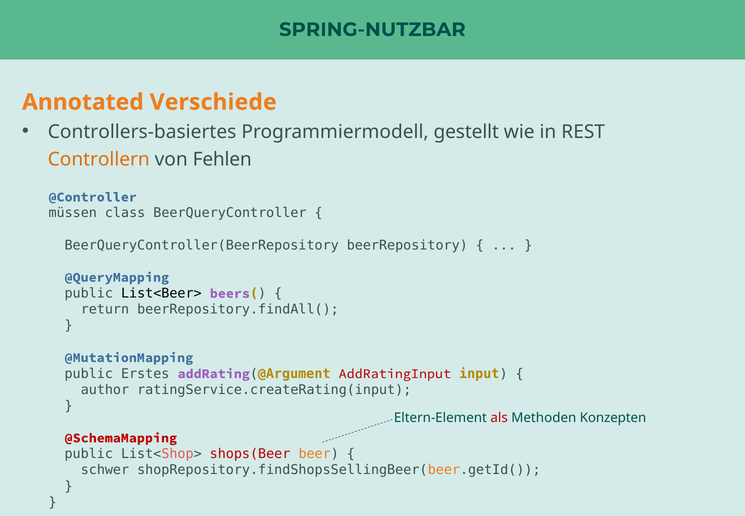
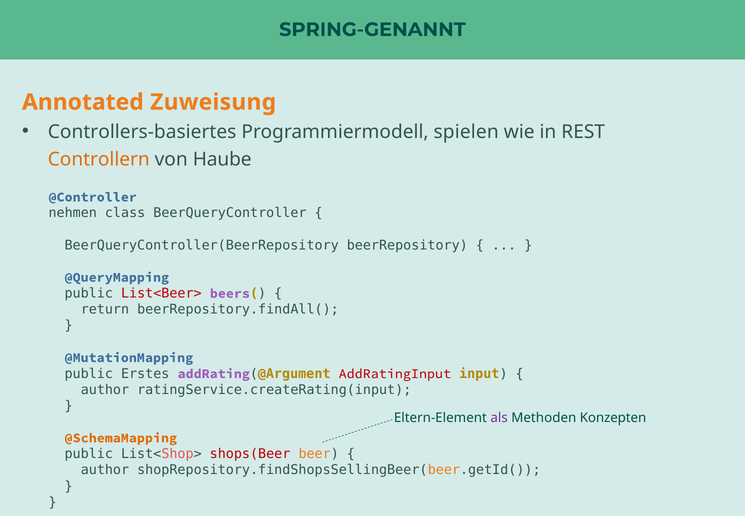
SPRING-NUTZBAR: SPRING-NUTZBAR -> SPRING-GENANNT (372, 30)
Verschiede: Verschiede -> Zuweisung (213, 102)
gestellt: gestellt -> spielen (466, 132)
Fehlen: Fehlen -> Haube (222, 159)
müssen: müssen -> nehmen (73, 213)
List<Beer> colour: black -> red (161, 293)
als colour: red -> purple (499, 417)
@SchemaMapping colour: red -> orange (121, 438)
schwer: schwer -> author (105, 470)
